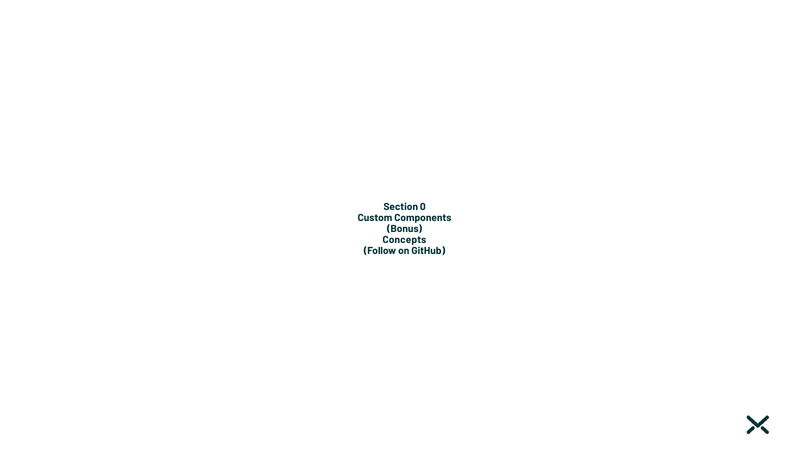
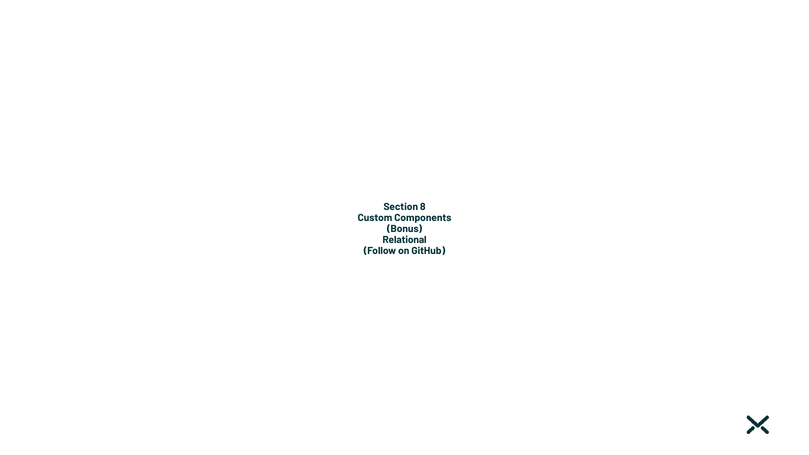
0: 0 -> 8 (423, 207)
Concepts: Concepts -> Relational (405, 240)
